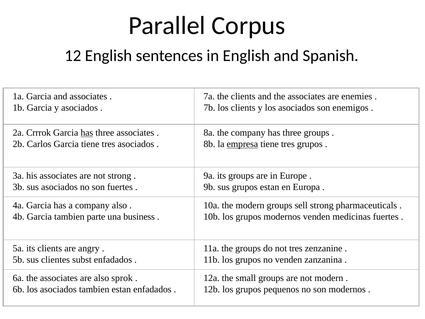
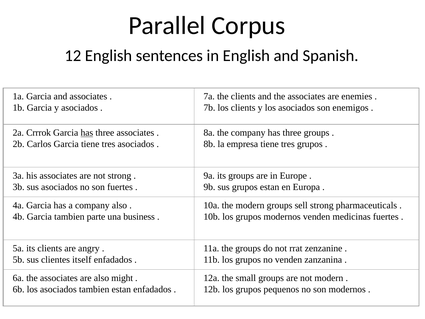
empresa underline: present -> none (242, 144)
not tres: tres -> rrat (296, 248)
subst: subst -> itself (82, 259)
sprok: sprok -> might (122, 278)
